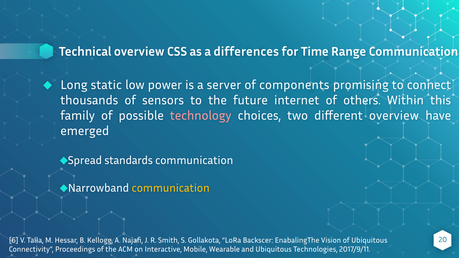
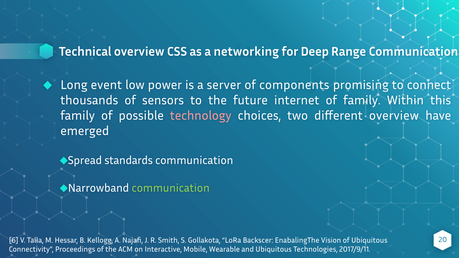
differences: differences -> networking (246, 52)
Time: Time -> Deep (315, 52)
static: static -> event (106, 85)
of others: others -> family (362, 100)
communication colour: yellow -> light green (171, 188)
